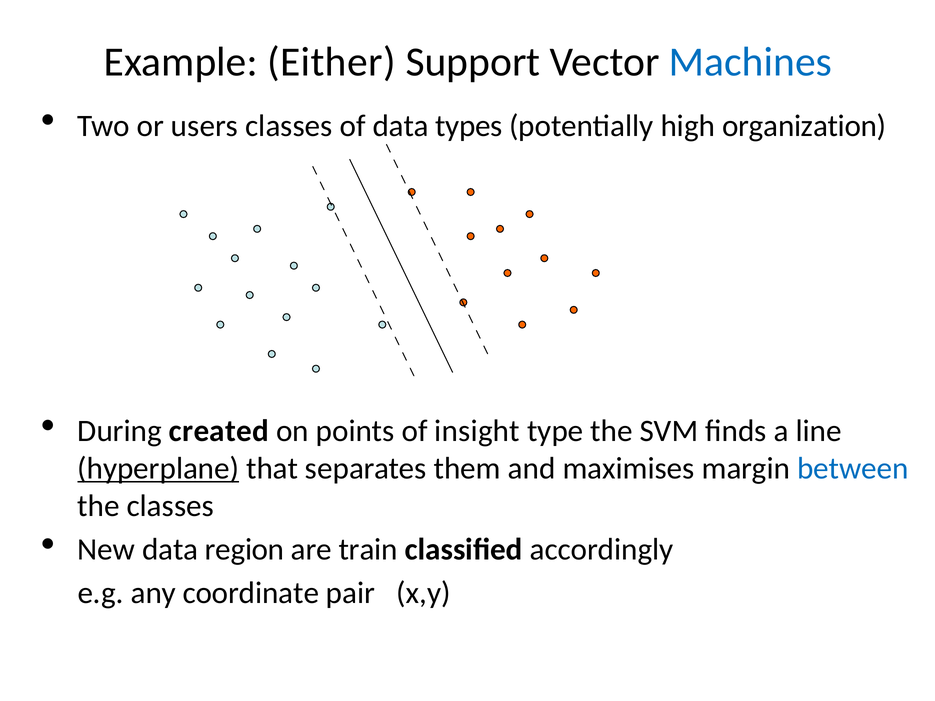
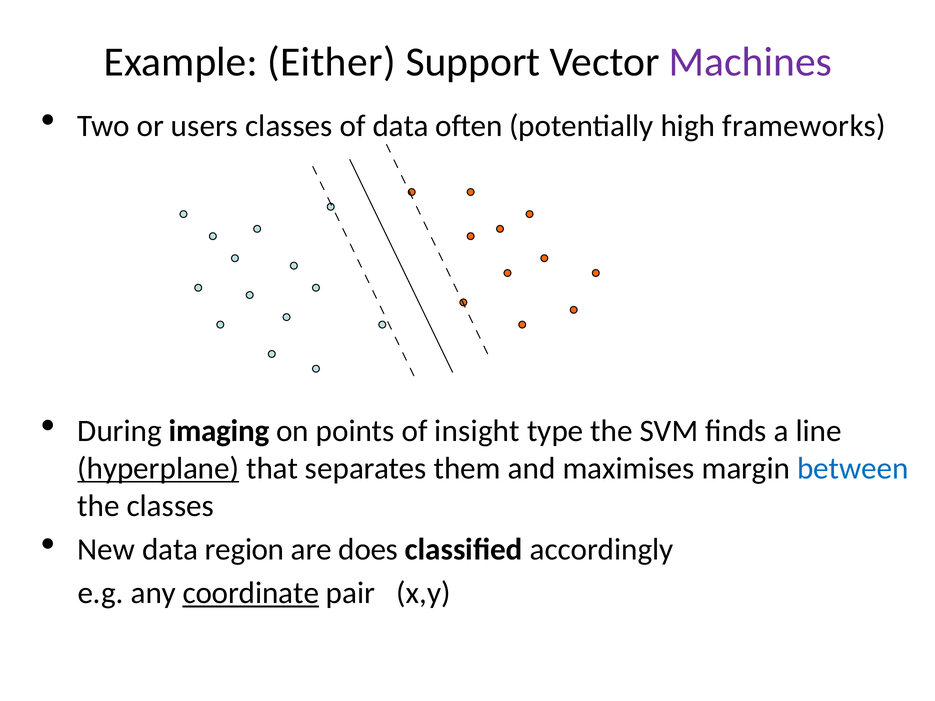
Machines colour: blue -> purple (750, 62)
types: types -> often (469, 126)
organization: organization -> frameworks (804, 126)
created: created -> imaging (219, 431)
train: train -> does (368, 550)
coordinate underline: none -> present (251, 593)
